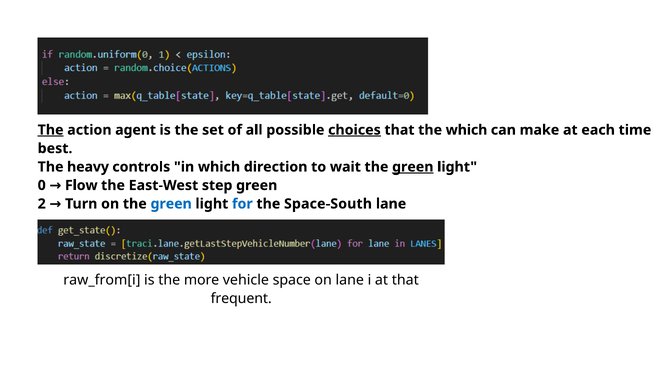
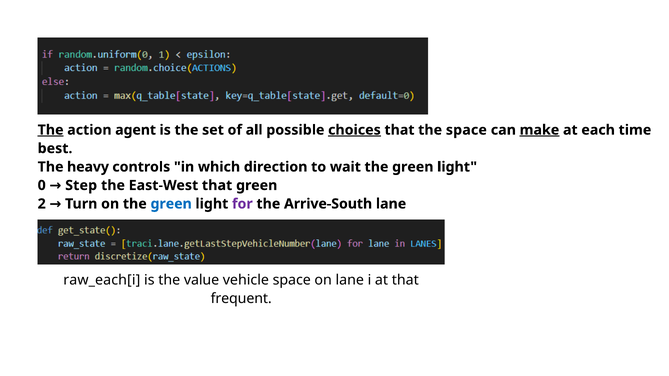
the which: which -> space (466, 130)
make underline: none -> present (539, 130)
green underline: present -> none (413, 167)
Flow: Flow -> Step (81, 186)
East-West step: step -> that (217, 186)
for colour: blue -> purple (242, 204)
Space-South: Space-South -> Arrive-South (328, 204)
raw_from[i: raw_from[i -> raw_each[i (102, 280)
more: more -> value (202, 280)
